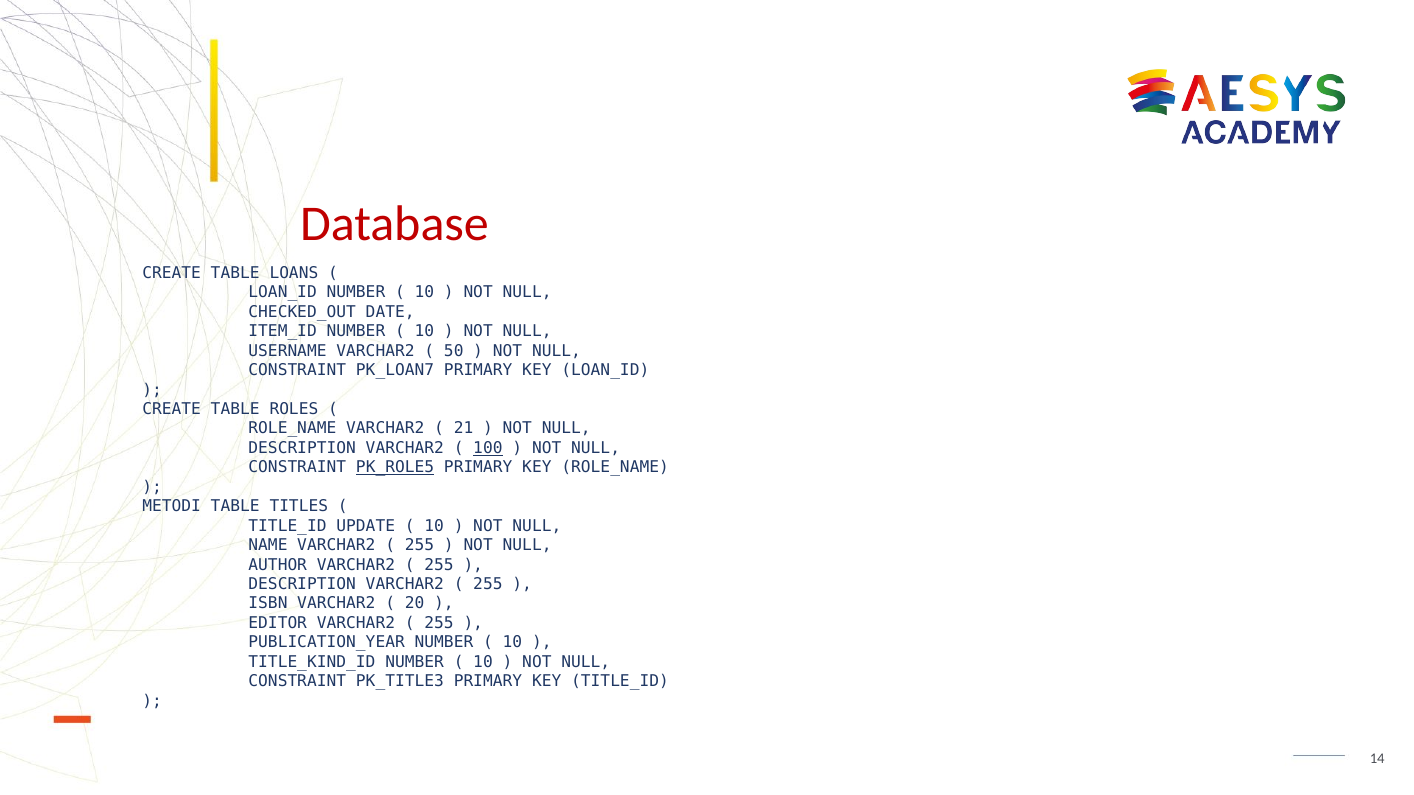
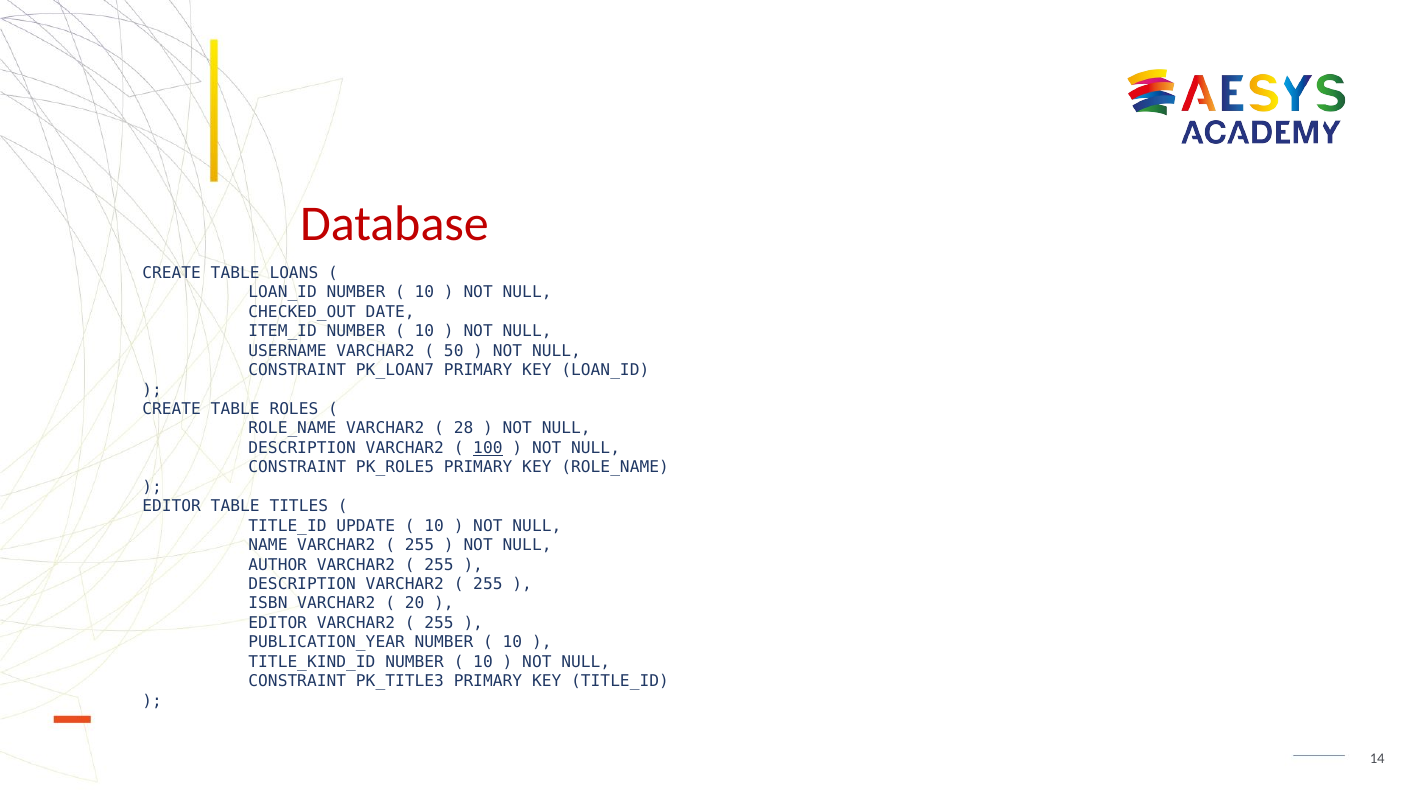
21: 21 -> 28 (464, 429)
PK_ROLE5 underline: present -> none (395, 468)
METODI: METODI -> EDITOR (172, 507)
